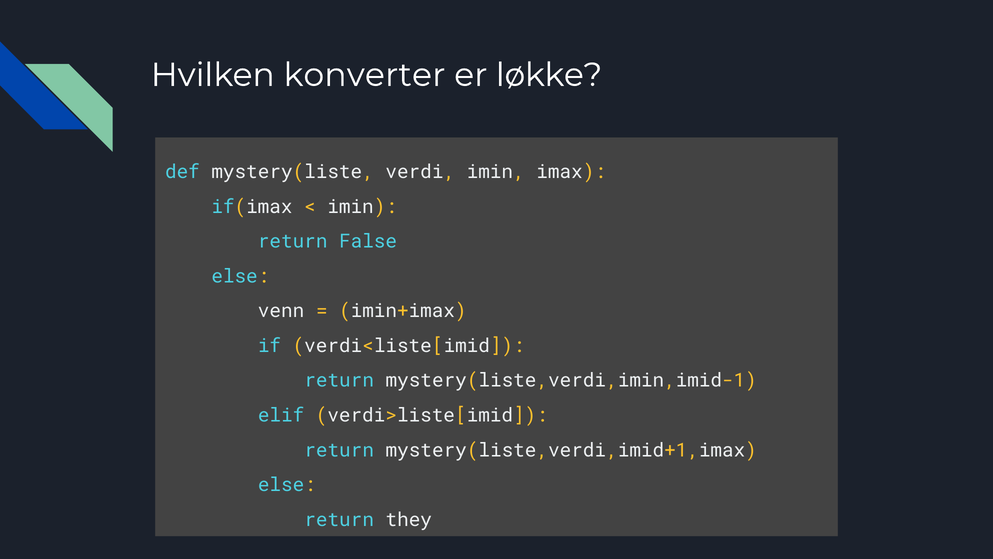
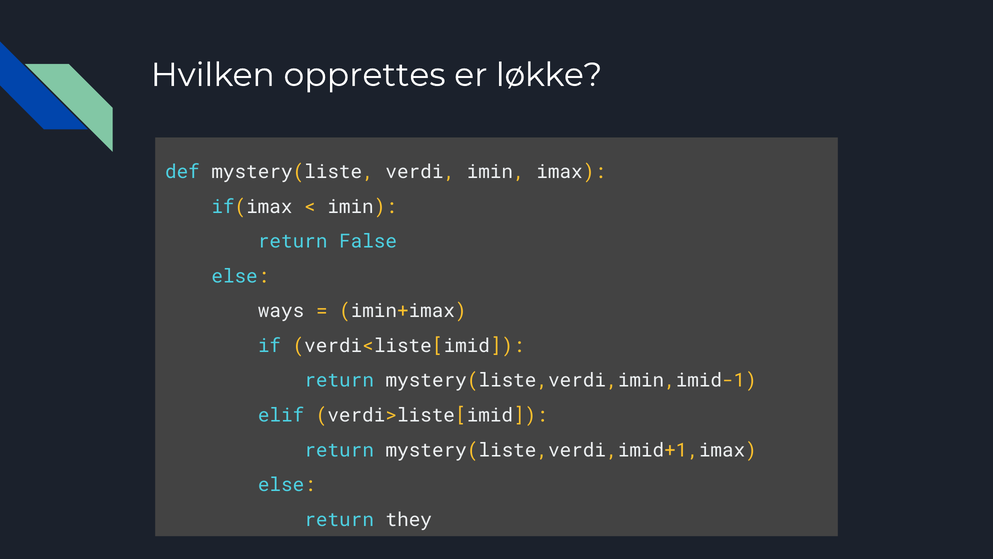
konverter: konverter -> opprettes (365, 75)
venn: venn -> ways (281, 311)
